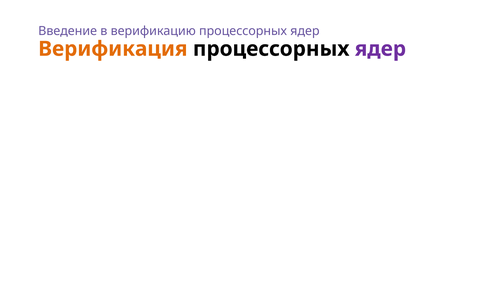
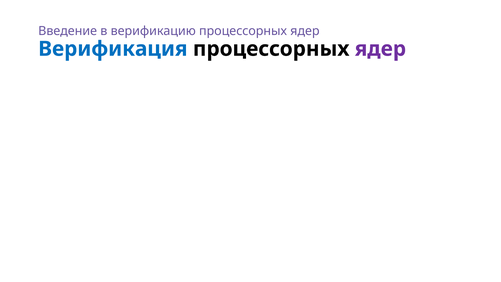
Верификация colour: orange -> blue (113, 49)
